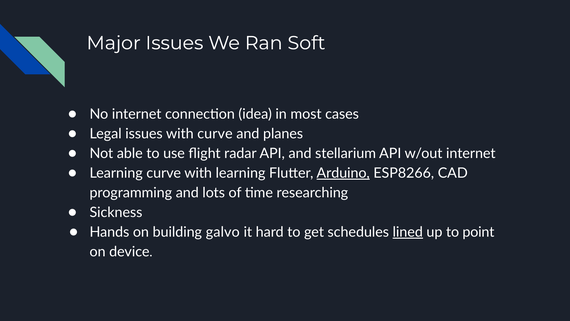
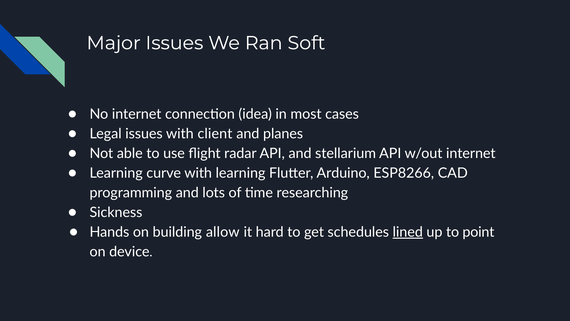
with curve: curve -> client (215, 134)
Arduino underline: present -> none (343, 173)
galvo: galvo -> allow (223, 232)
